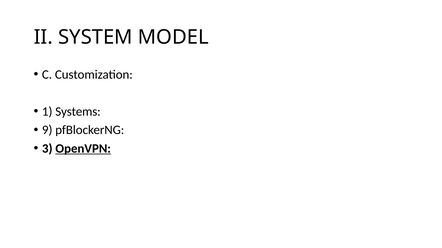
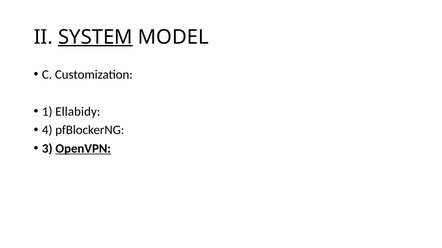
SYSTEM underline: none -> present (95, 37)
Systems: Systems -> Ellabidy (78, 112)
9: 9 -> 4 (47, 130)
